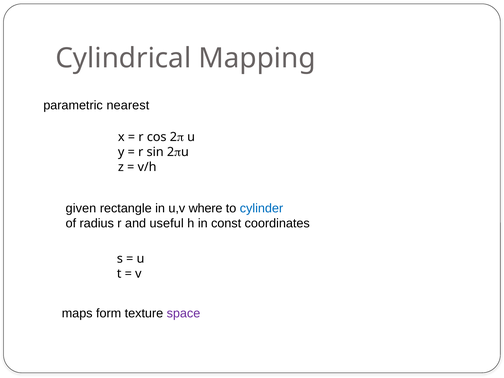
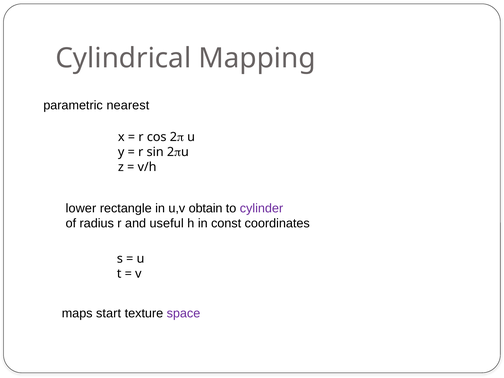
given: given -> lower (81, 208)
where: where -> obtain (206, 208)
cylinder colour: blue -> purple (261, 208)
form: form -> start (109, 313)
